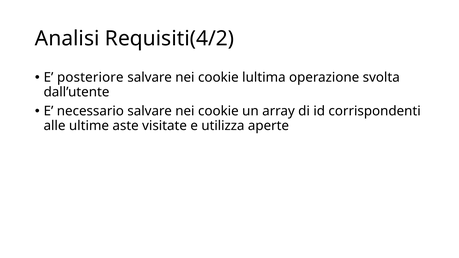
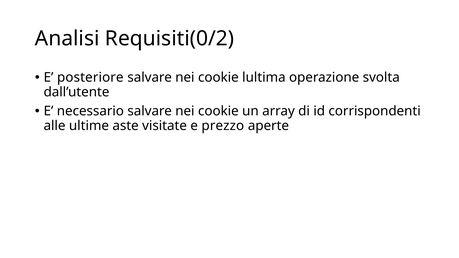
Requisiti(4/2: Requisiti(4/2 -> Requisiti(0/2 (170, 39)
utilizza: utilizza -> prezzo (223, 126)
